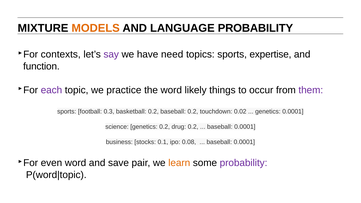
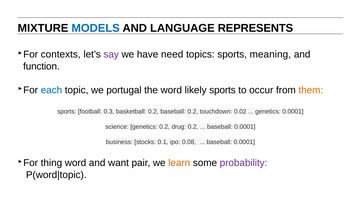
MODELS colour: orange -> blue (96, 28)
LANGUAGE PROBABILITY: PROBABILITY -> REPRESENTS (255, 28)
expertise: expertise -> meaning (270, 54)
each colour: purple -> blue (51, 90)
practice: practice -> portugal (124, 90)
likely things: things -> sports (222, 90)
them colour: purple -> orange (311, 90)
even: even -> thing (51, 163)
save: save -> want (119, 163)
